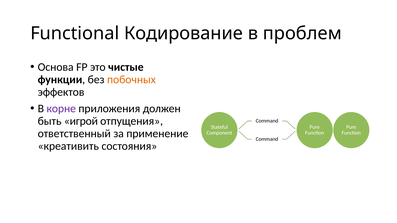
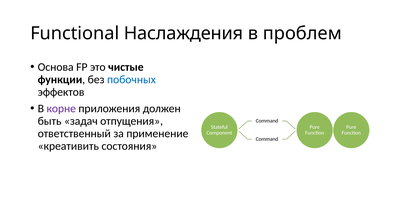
Кодирование: Кодирование -> Наслаждения (184, 33)
побочных colour: orange -> blue (131, 80)
игрой: игрой -> задач (81, 121)
